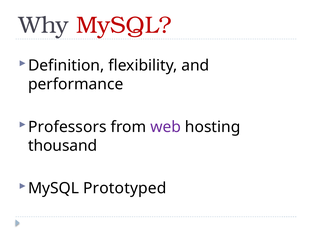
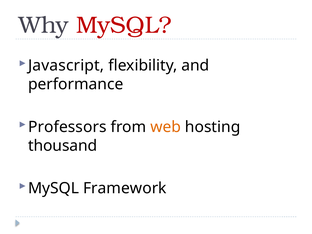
Definition: Definition -> Javascript (66, 66)
web colour: purple -> orange (166, 127)
Prototyped: Prototyped -> Framework (125, 188)
